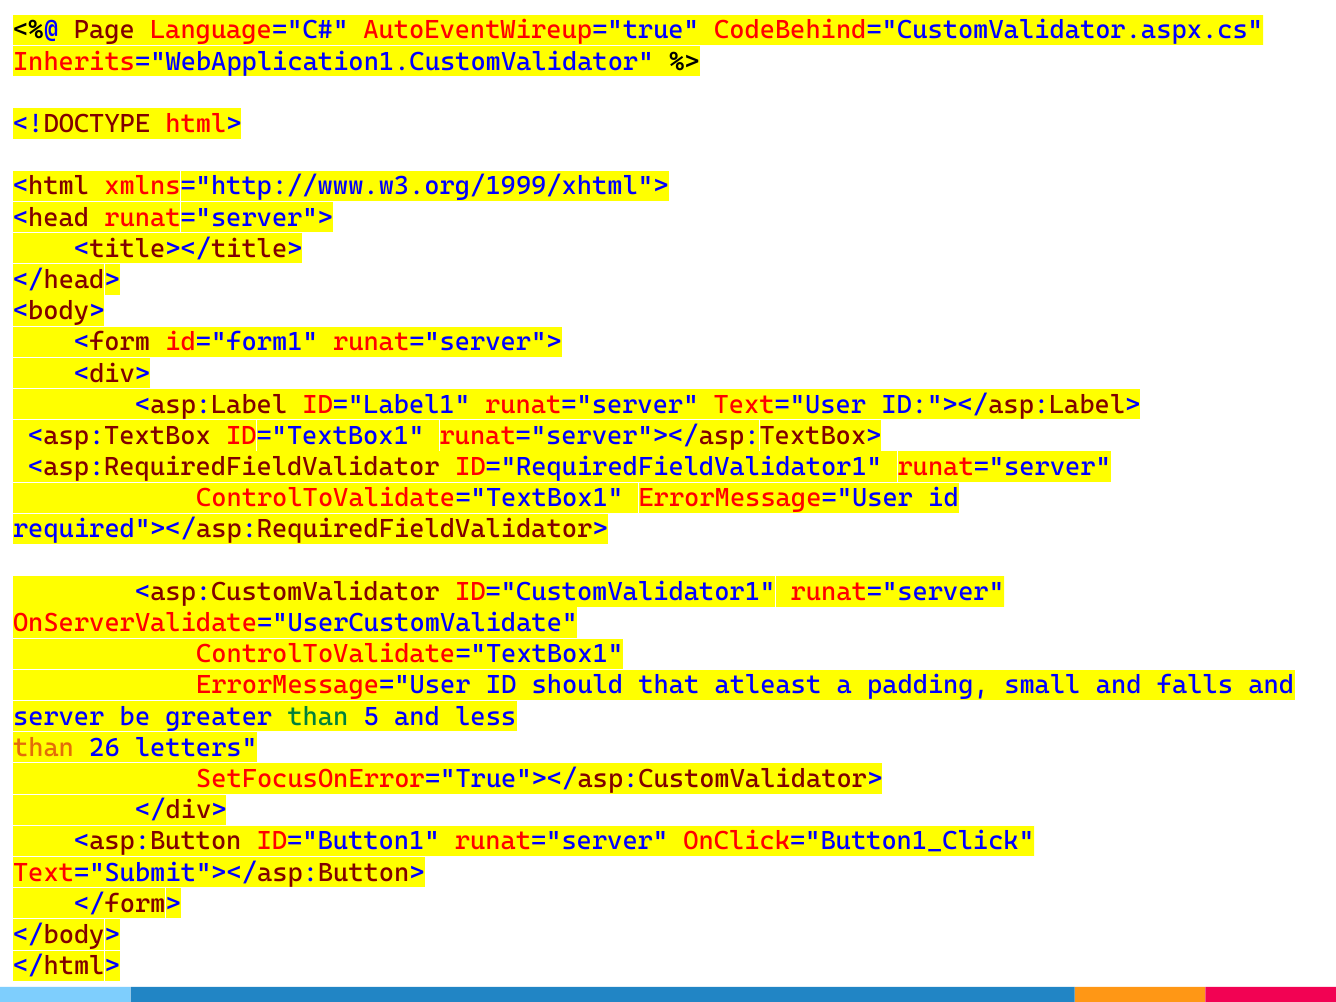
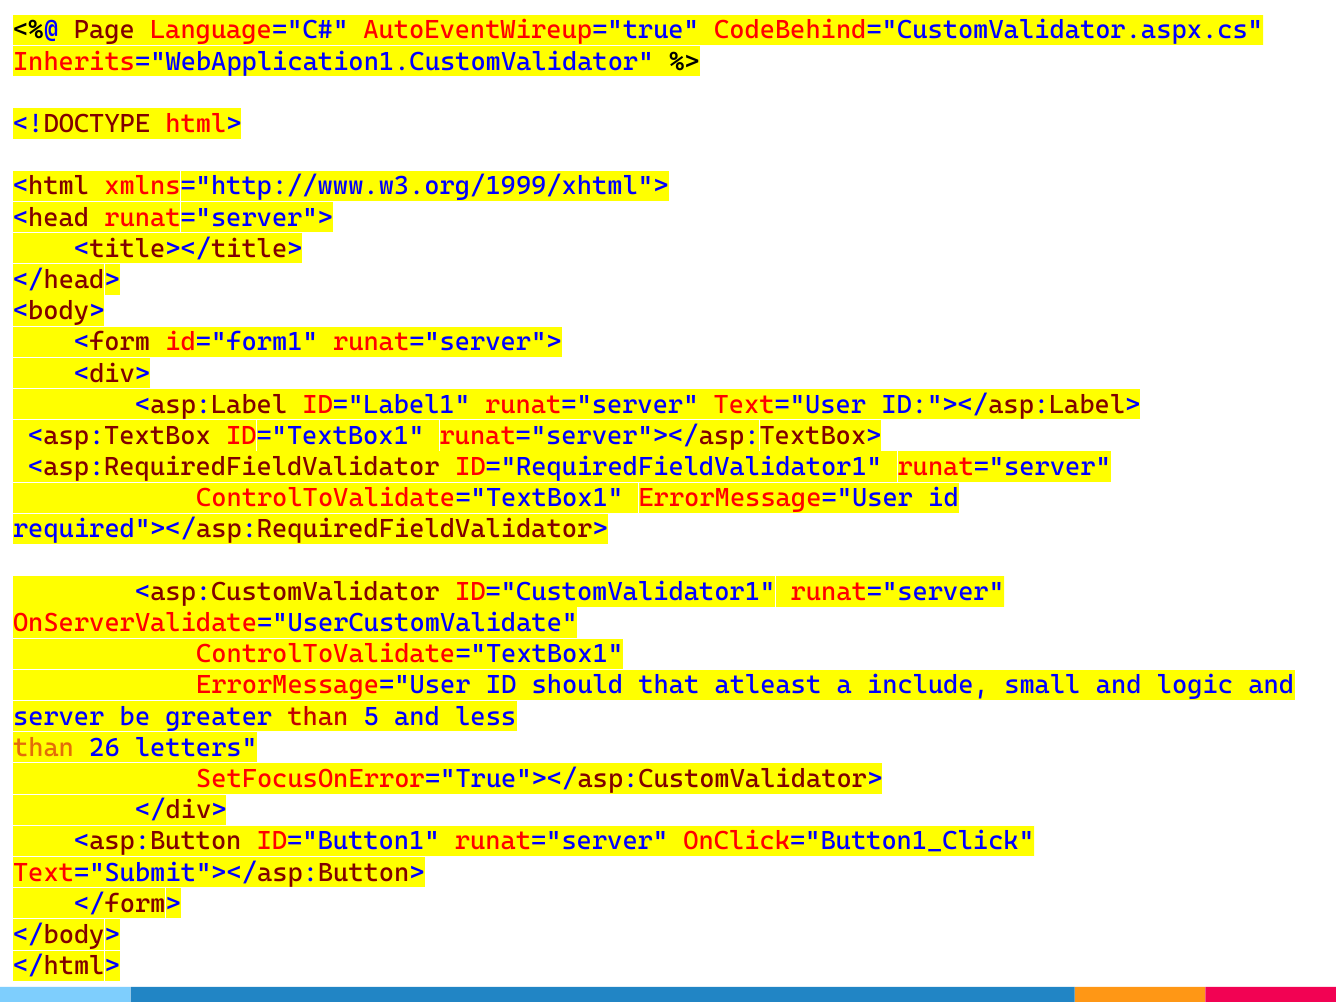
padding: padding -> include (928, 685)
falls: falls -> logic (1195, 685)
than colour: green -> red (318, 717)
